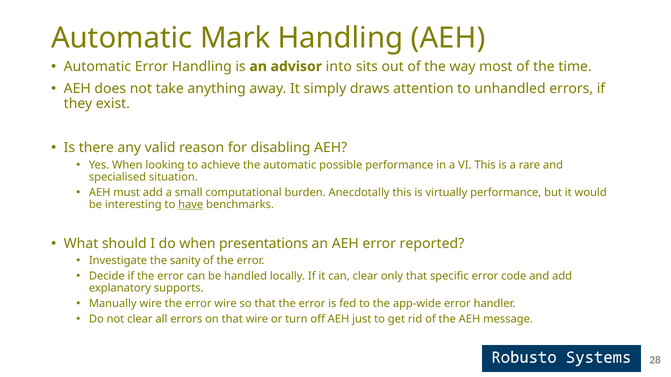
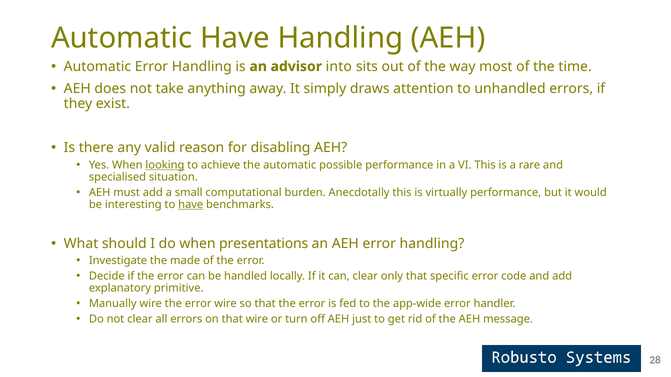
Automatic Mark: Mark -> Have (235, 38)
looking underline: none -> present (165, 165)
AEH error reported: reported -> handling (432, 244)
sanity: sanity -> made (185, 261)
supports: supports -> primitive (179, 289)
